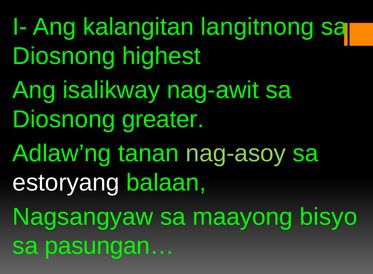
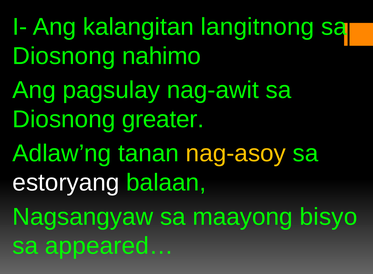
highest: highest -> nahimo (162, 56)
isalikway: isalikway -> pagsulay (111, 90)
nag-asoy colour: light green -> yellow (236, 154)
pasungan…: pasungan… -> appeared… (109, 246)
